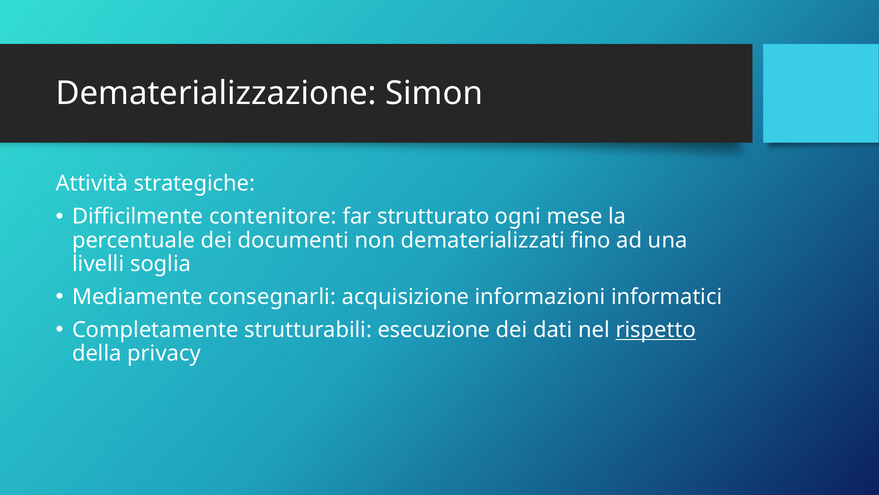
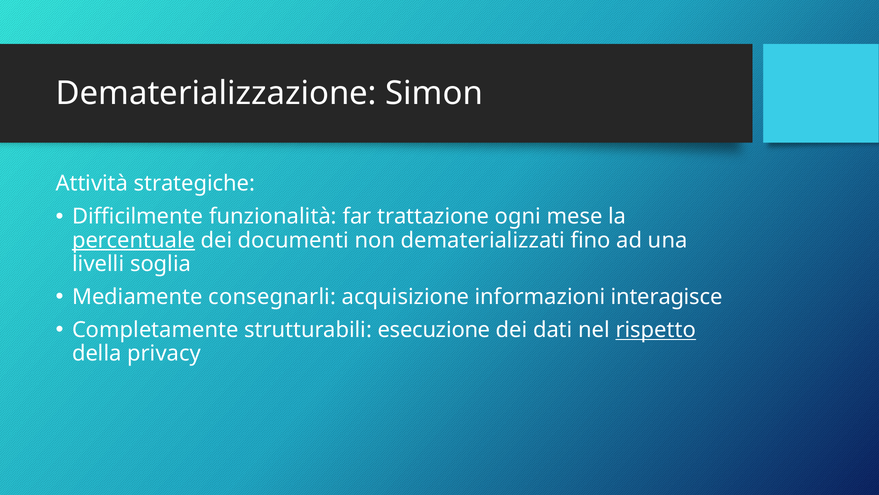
contenitore: contenitore -> funzionalità (273, 216)
strutturato: strutturato -> trattazione (433, 216)
percentuale underline: none -> present (134, 240)
informatici: informatici -> interagisce (667, 297)
